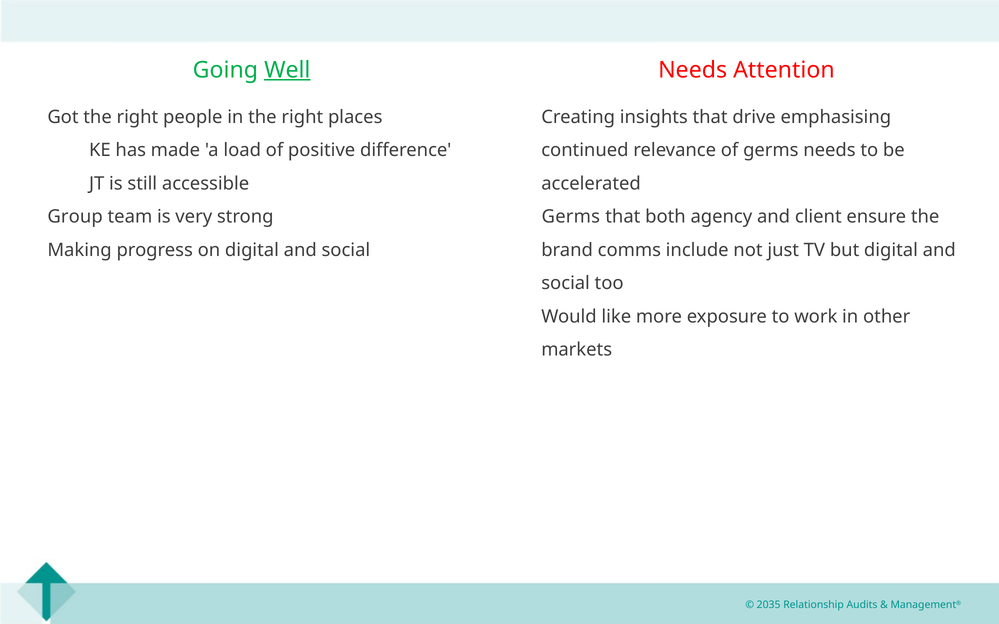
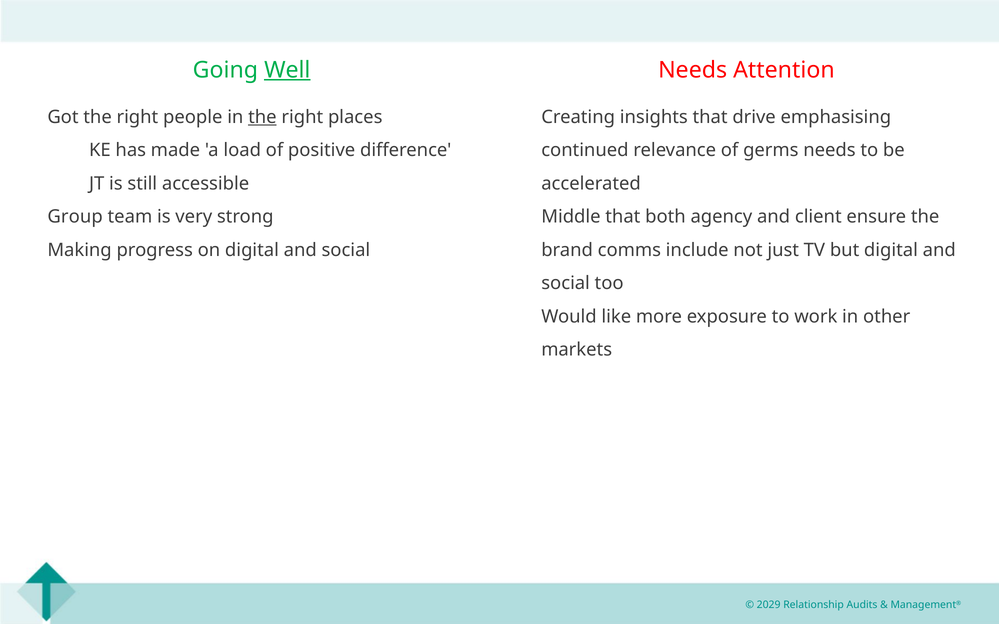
the underline: none -> present (262, 117)
Germs: Germs -> Middle (571, 217)
2035: 2035 -> 2029 (769, 605)
